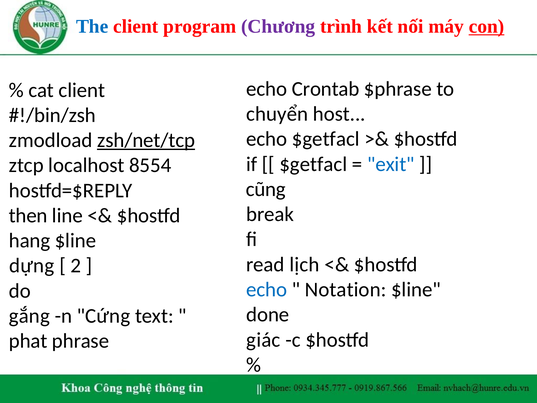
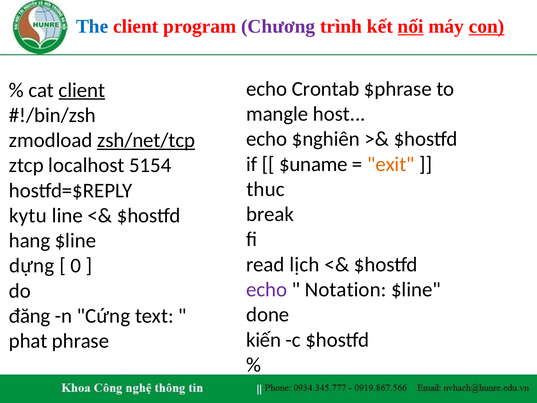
nối underline: none -> present (411, 26)
client underline: none -> present (82, 90)
chuyển: chuyển -> mangle (277, 114)
echo $getfacl: $getfacl -> $nghiên (326, 139)
$getfacl: $getfacl -> $uname (313, 164)
exit colour: blue -> orange (391, 164)
8554: 8554 -> 5154 (150, 165)
cũng: cũng -> thuc (266, 189)
then: then -> kytu (28, 215)
2: 2 -> 0 (76, 266)
echo colour: blue -> purple (267, 289)
gắng: gắng -> đăng (30, 316)
giác: giác -> kiến (264, 340)
